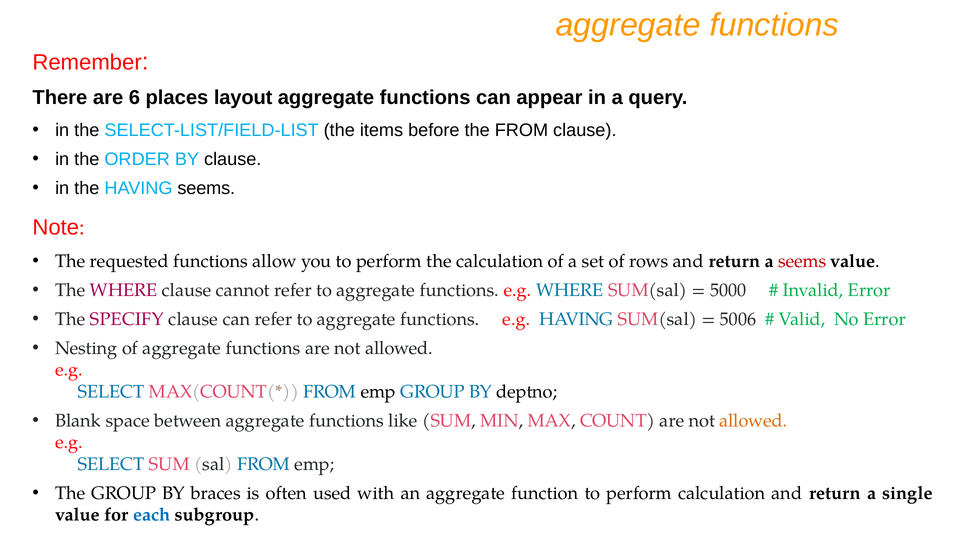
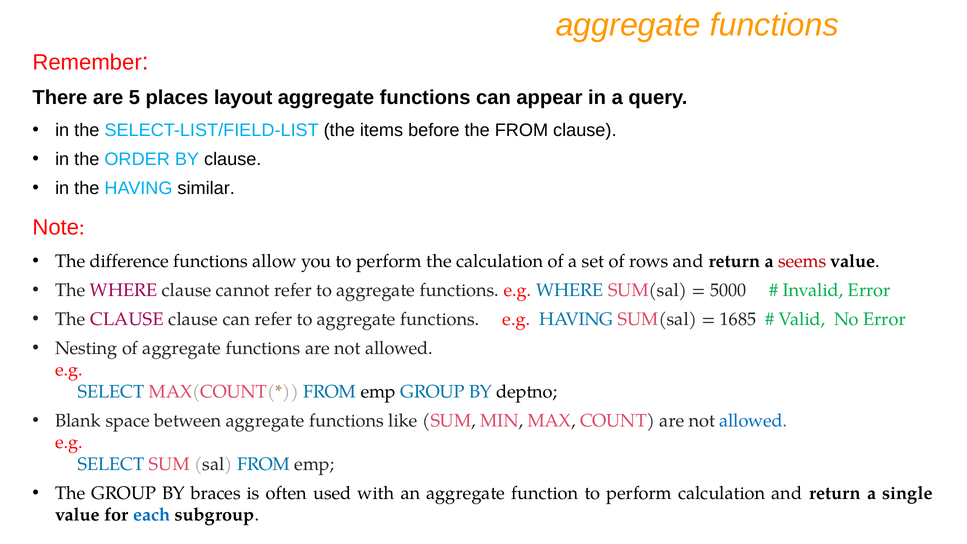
6: 6 -> 5 (134, 98)
HAVING seems: seems -> similar (206, 188)
requested: requested -> difference (129, 261)
The SPECIFY: SPECIFY -> CLAUSE (127, 319)
5006: 5006 -> 1685 (738, 319)
allowed colour: orange -> blue (753, 421)
